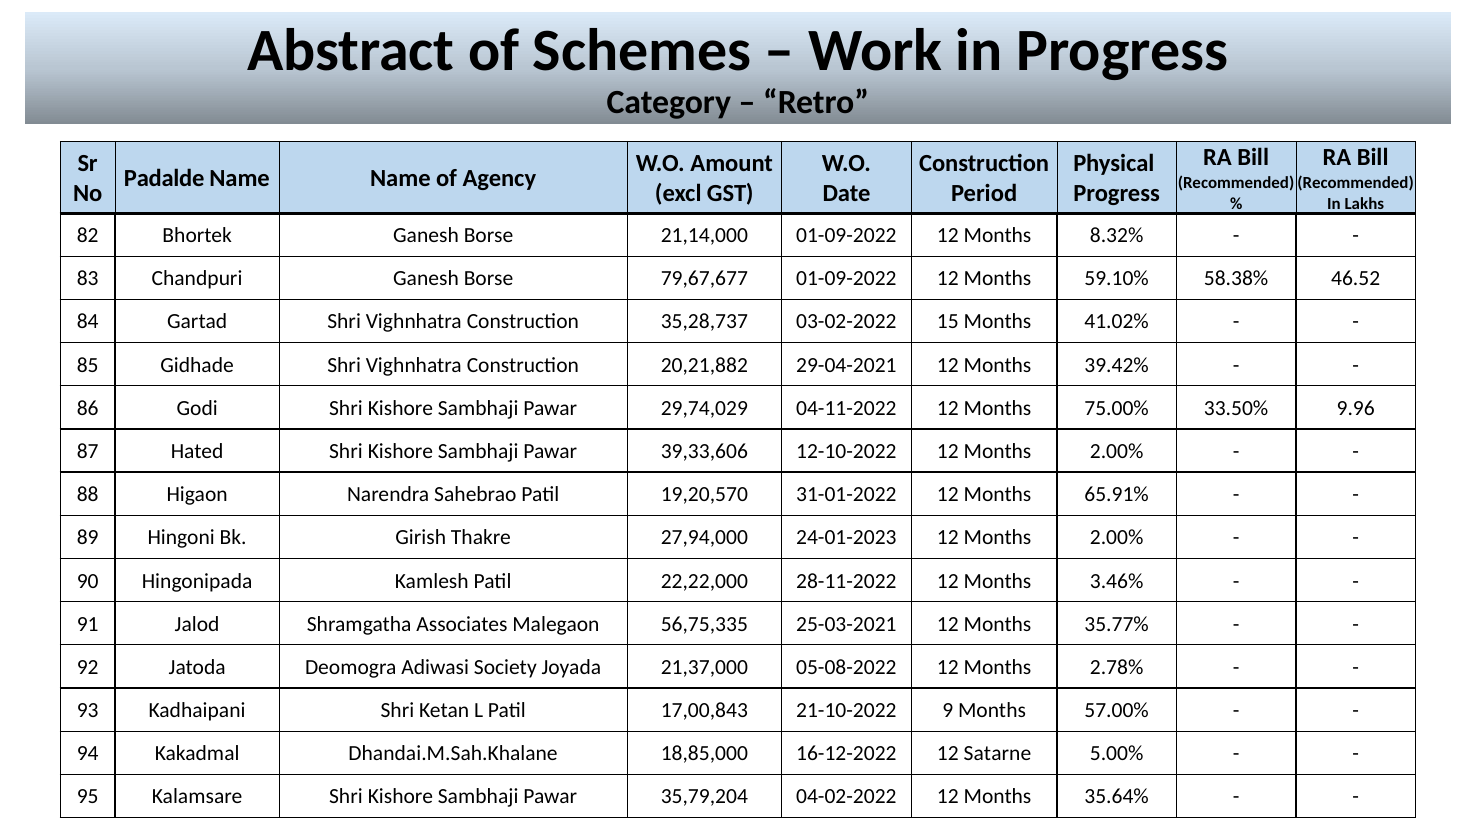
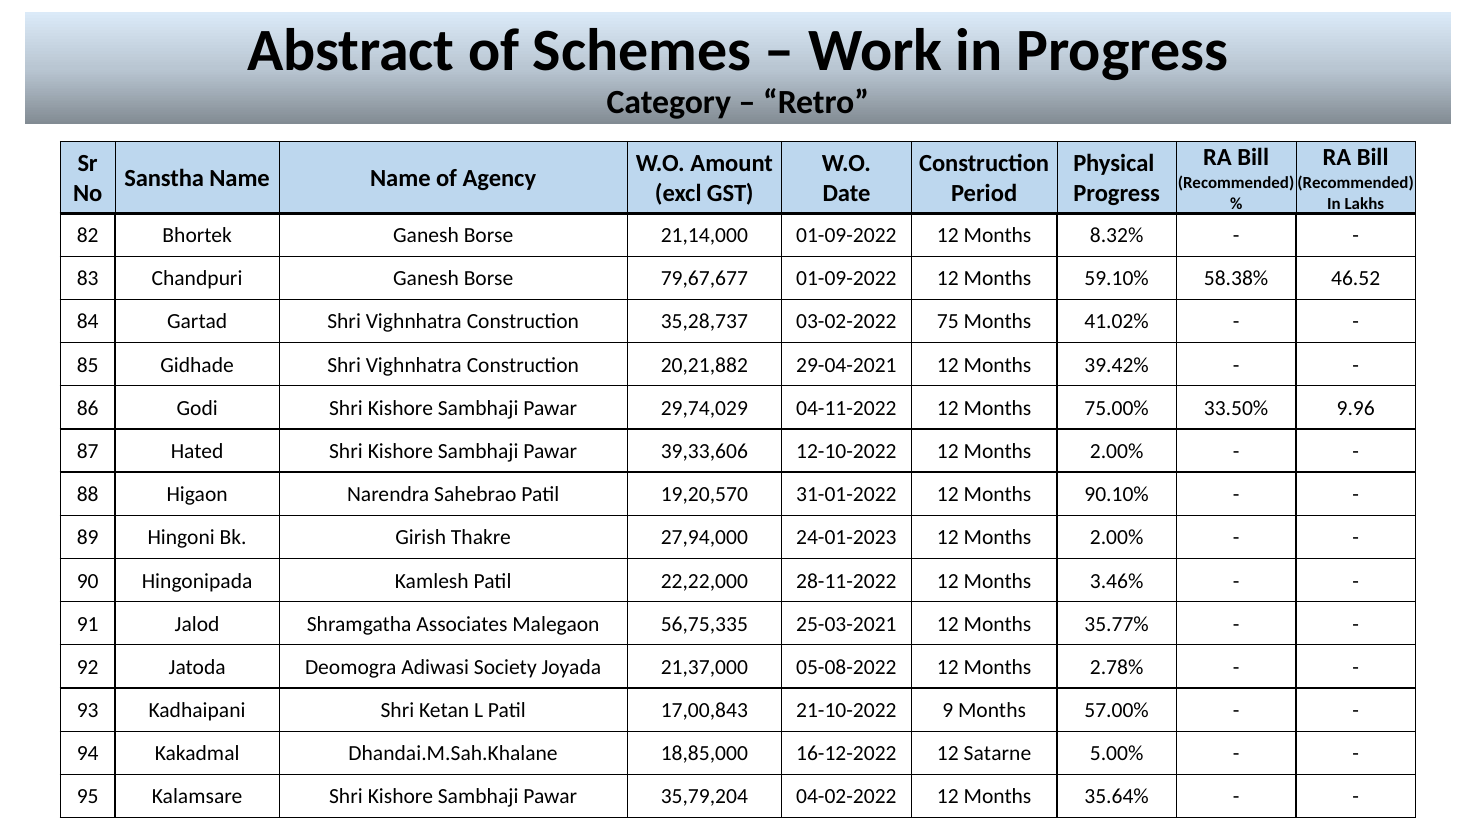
Padalde: Padalde -> Sanstha (164, 178)
15: 15 -> 75 (948, 322)
65.91%: 65.91% -> 90.10% (1117, 495)
